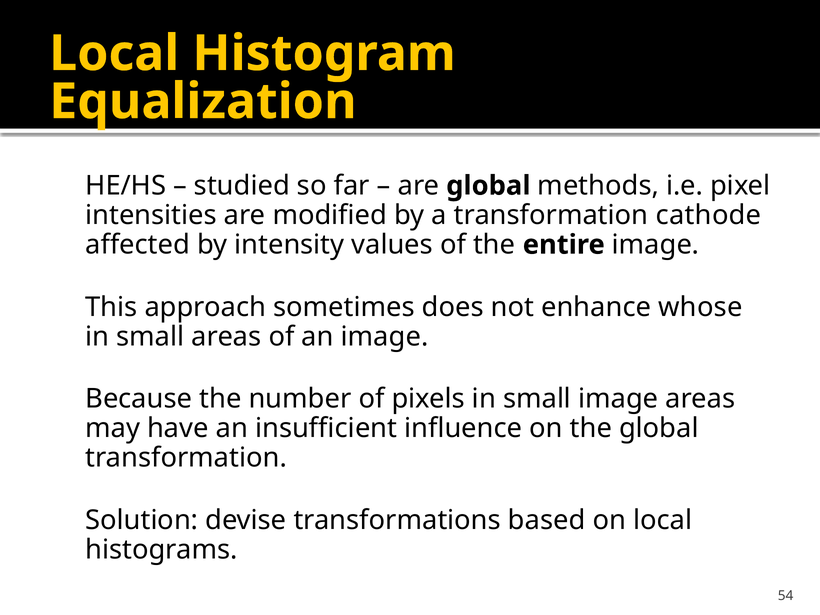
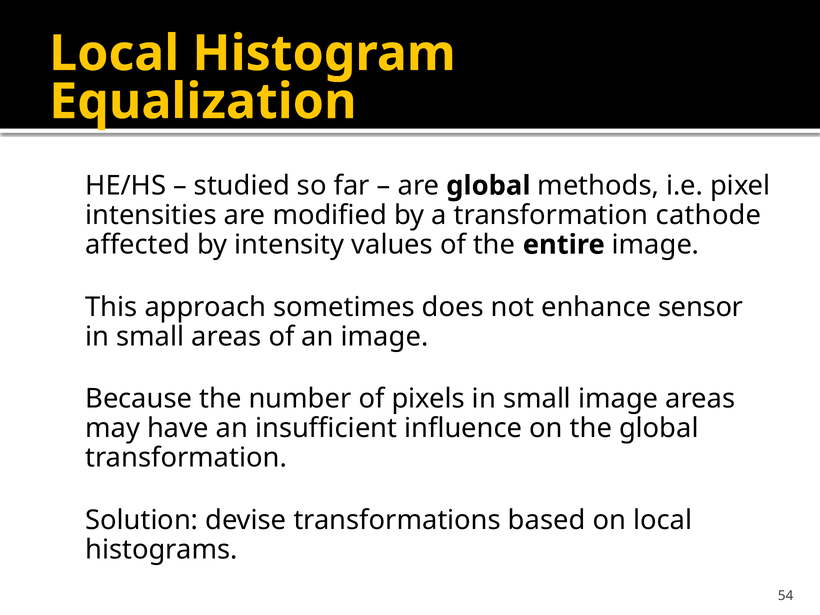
whose: whose -> sensor (701, 307)
